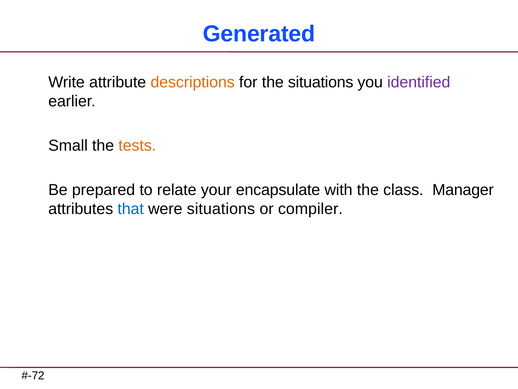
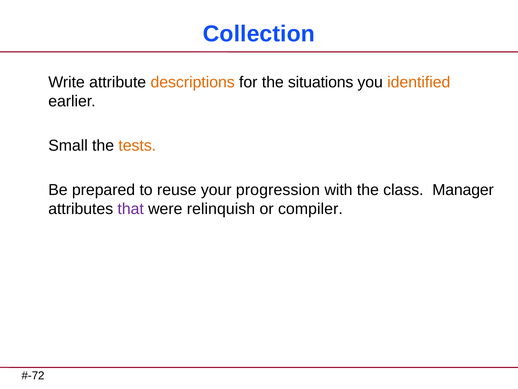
Generated: Generated -> Collection (259, 34)
identified colour: purple -> orange (419, 82)
relate: relate -> reuse (177, 190)
encapsulate: encapsulate -> progression (278, 190)
that colour: blue -> purple (131, 209)
were situations: situations -> relinquish (221, 209)
